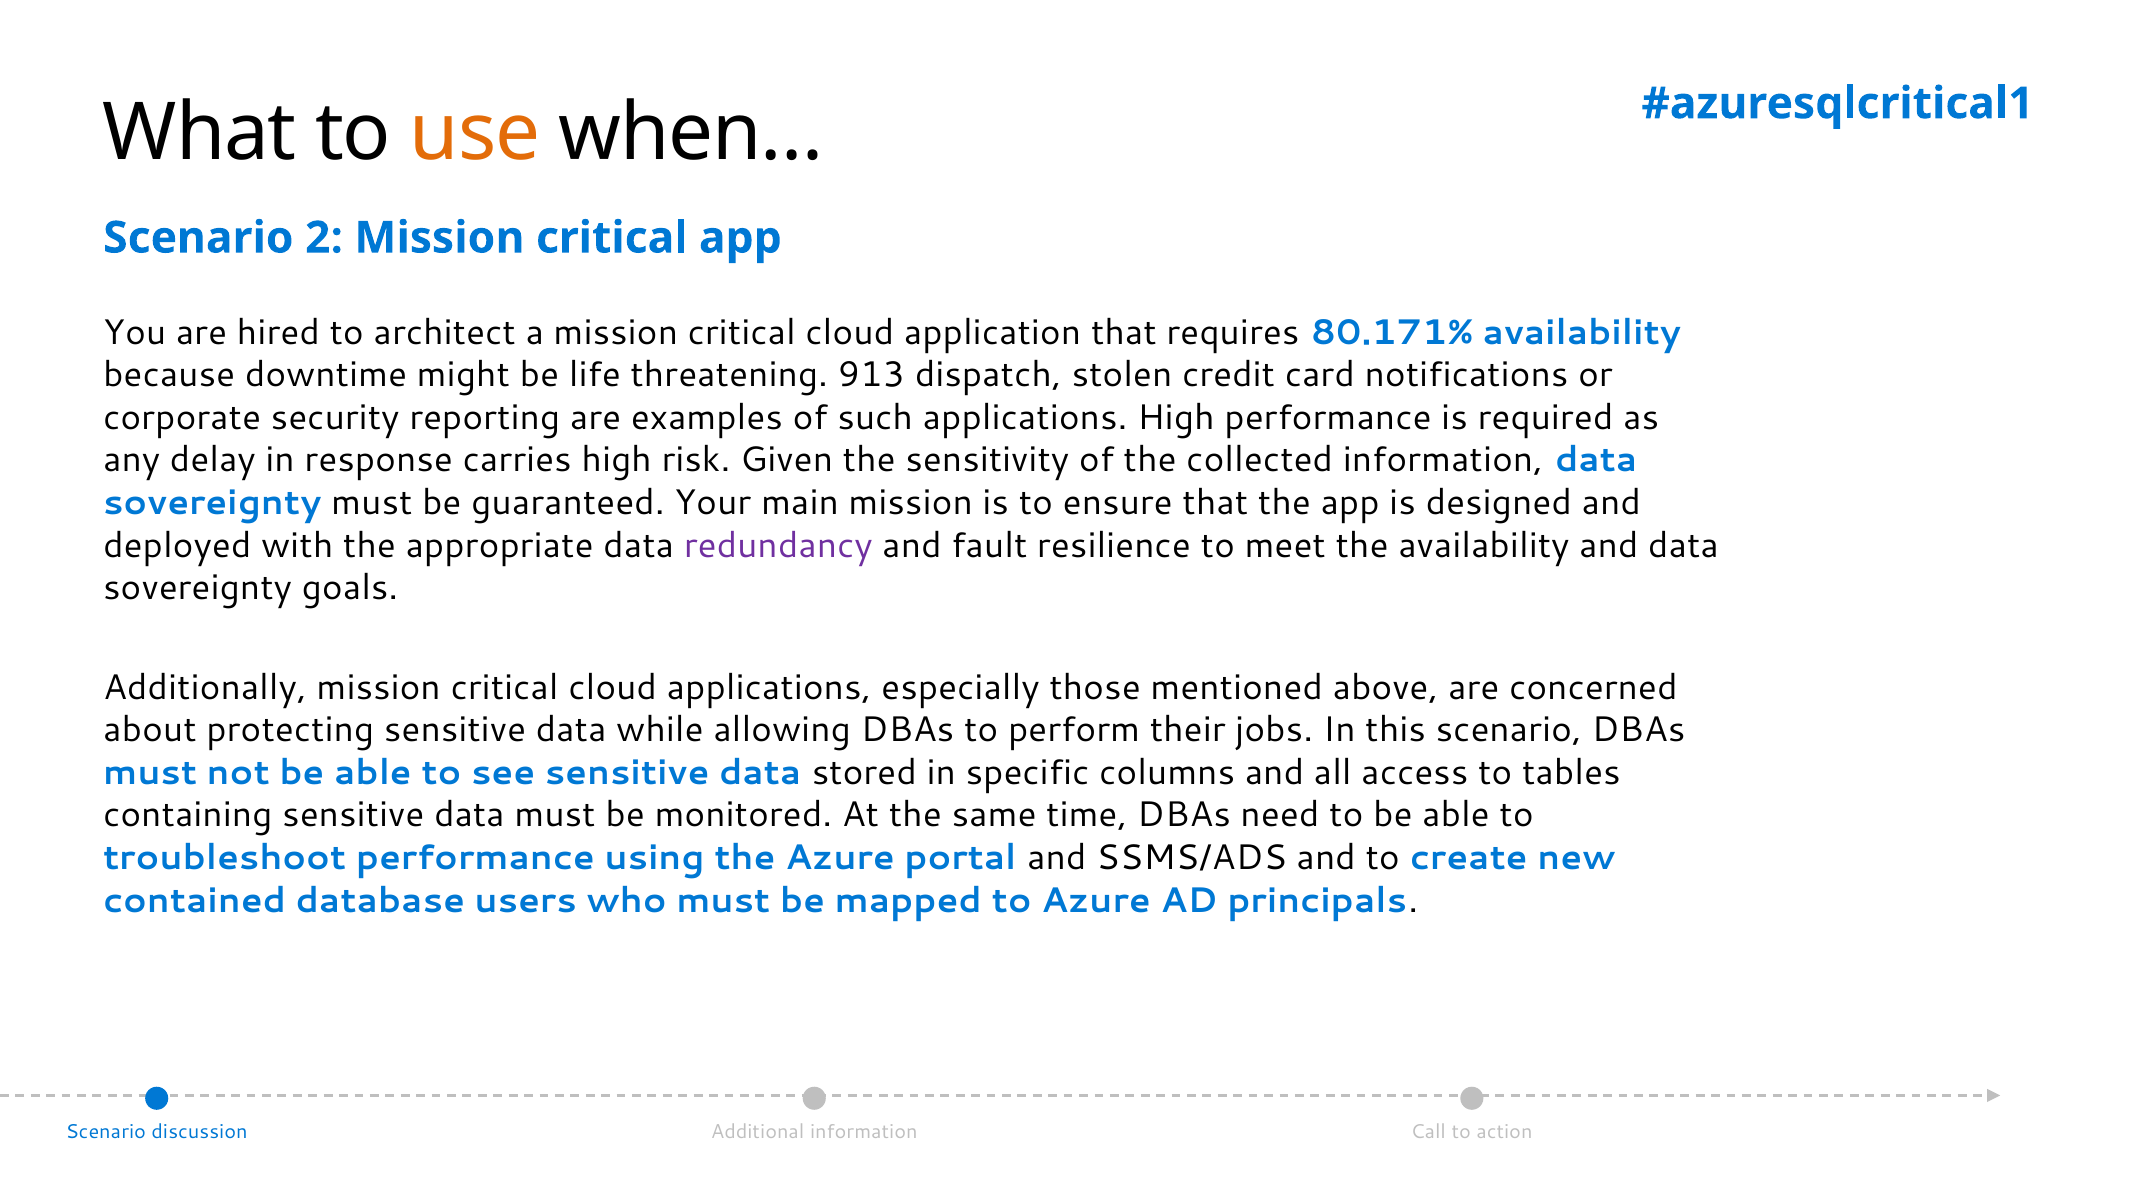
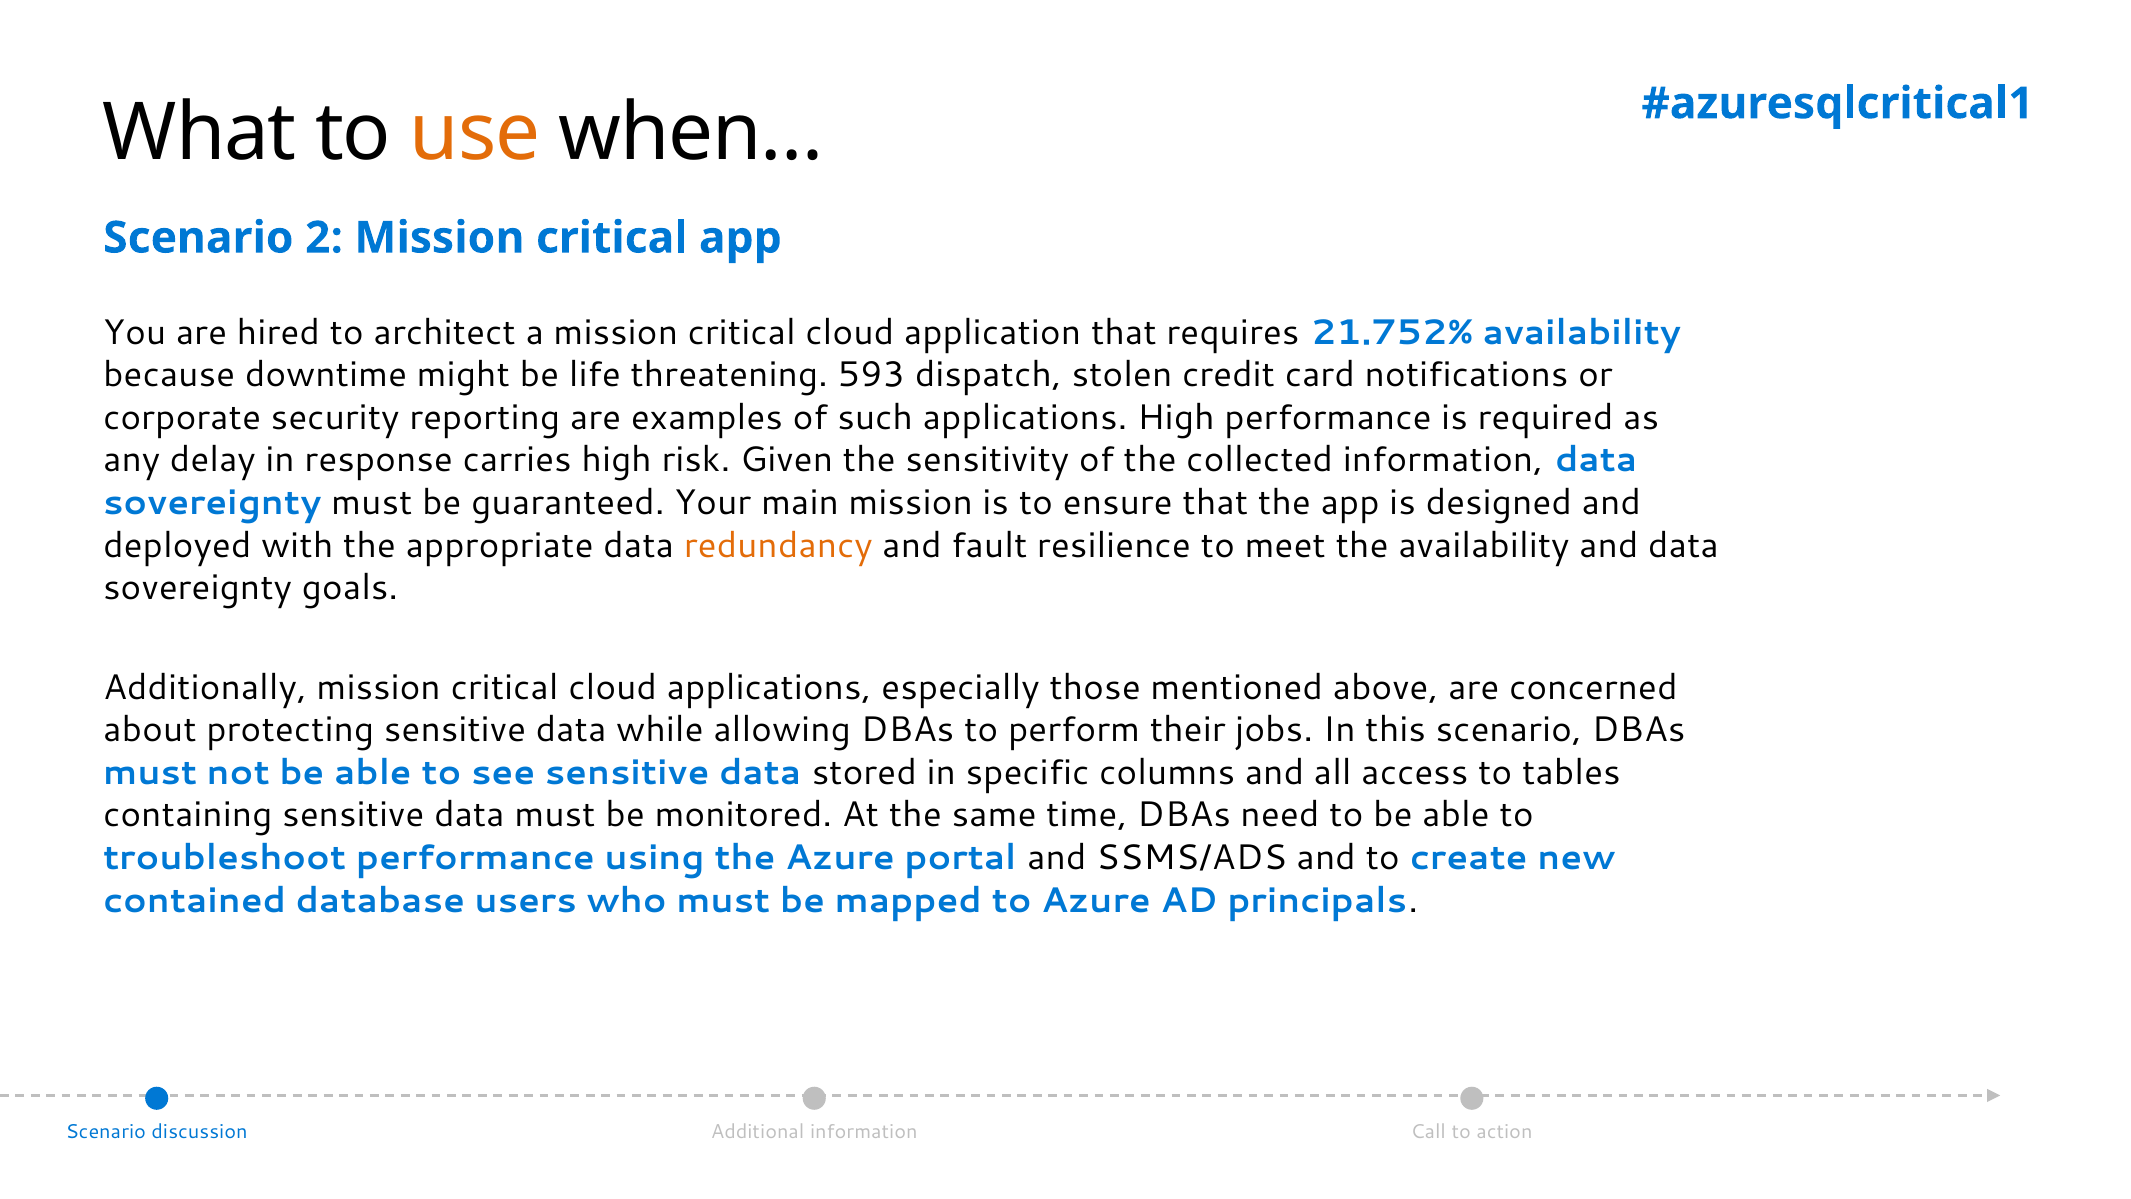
80.171%: 80.171% -> 21.752% (1392, 332)
913: 913 -> 593 (871, 375)
redundancy colour: purple -> orange (778, 545)
